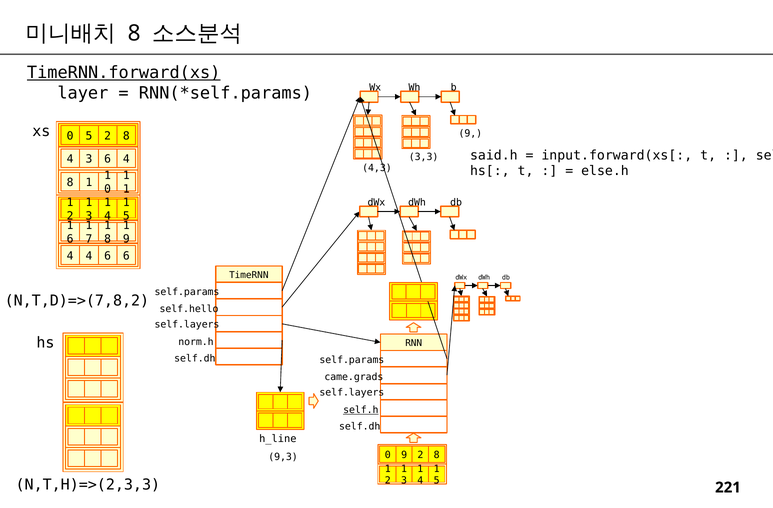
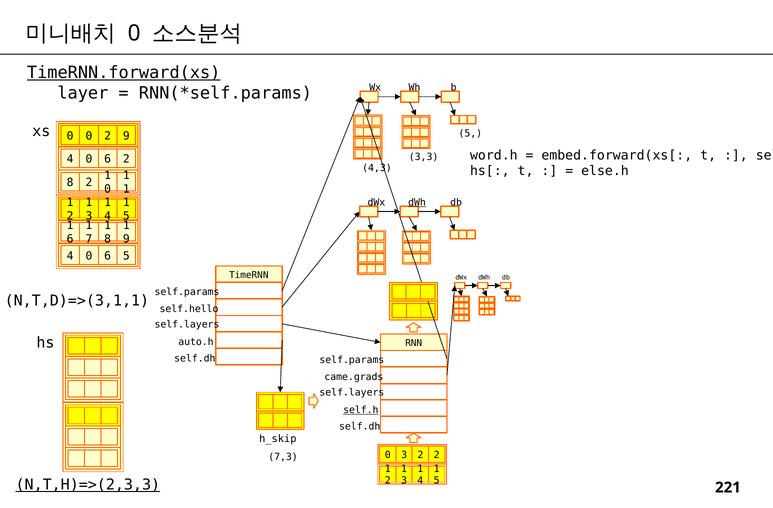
8: 8 -> 0 (134, 33)
9: 9 -> 5 (470, 133)
0 5: 5 -> 0 (89, 136)
8: 8 -> 9 (126, 136)
said.h: said.h -> word.h (494, 155)
input.forward(xs[: input.forward(xs[ -> embed.forward(xs[ (617, 155)
3: 3 -> 0 (89, 159)
6 4: 4 -> 2 (126, 159)
1: 1 -> 2 (89, 182)
dWh underline: none -> present (417, 202)
4: 4 -> 0 (89, 256)
6 6: 6 -> 5 (126, 256)
N,T,D)=>(7,8,2: N,T,D)=>(7,8,2 -> N,T,D)=>(3,1,1 (77, 301)
norm.h: norm.h -> auto.h (196, 342)
h_line: h_line -> h_skip (278, 439)
9,3: 9,3 -> 7,3 (283, 457)
0 9: 9 -> 3 (404, 455)
8: 8 -> 2 (437, 455)
N,T,H)=>(2,3,3 underline: none -> present (88, 485)
